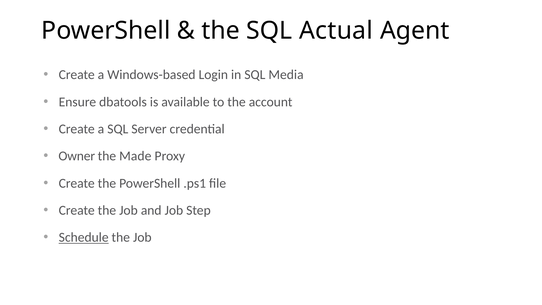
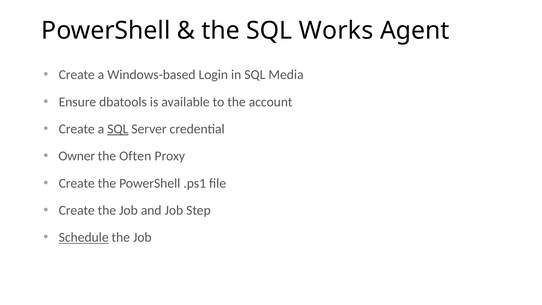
Actual: Actual -> Works (336, 31)
SQL underline: none -> present (118, 129)
Made: Made -> Often (135, 156)
